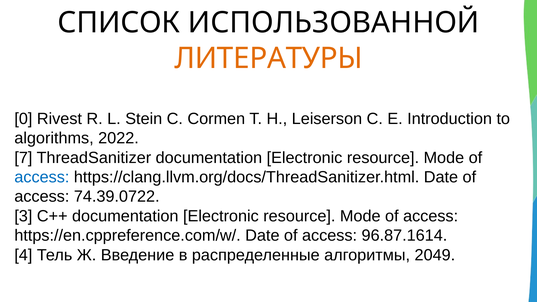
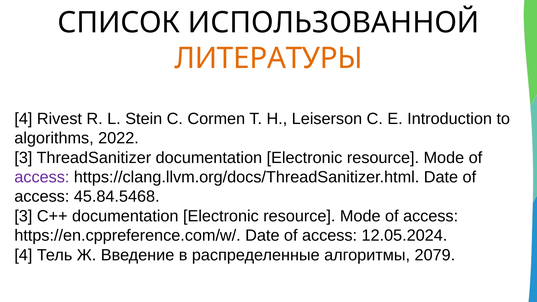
0: 0 -> 4 (23, 119)
7: 7 -> 3 (23, 158)
access colour: blue -> purple (42, 177)
74.39.0722: 74.39.0722 -> 45.84.5468 (117, 197)
96.87.1614: 96.87.1614 -> 12.05.2024 (404, 236)
2049: 2049 -> 2079 (435, 255)
